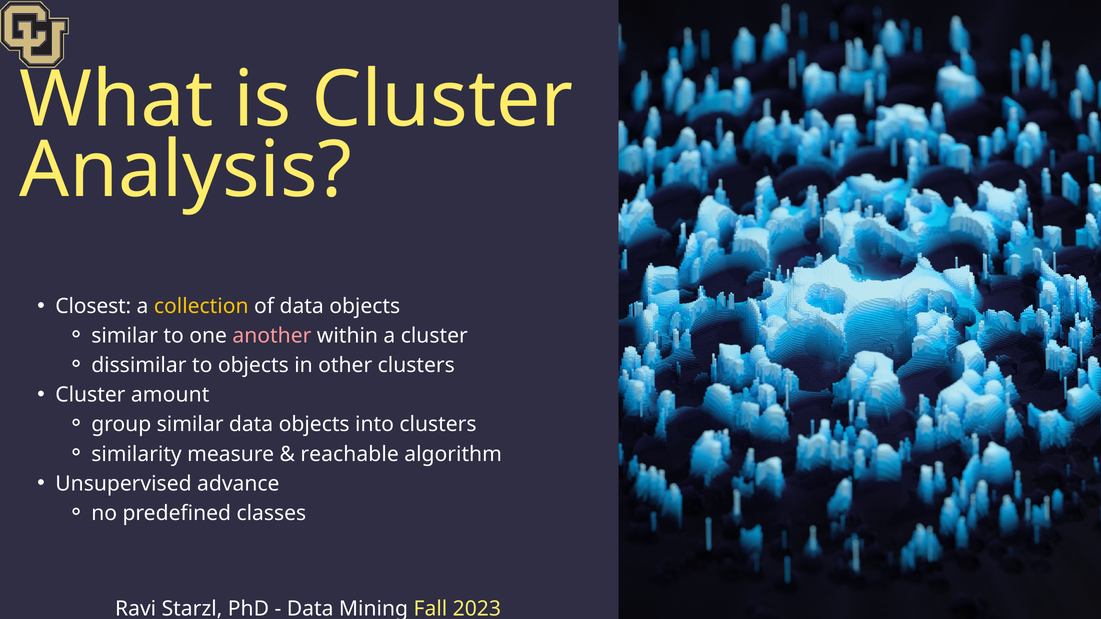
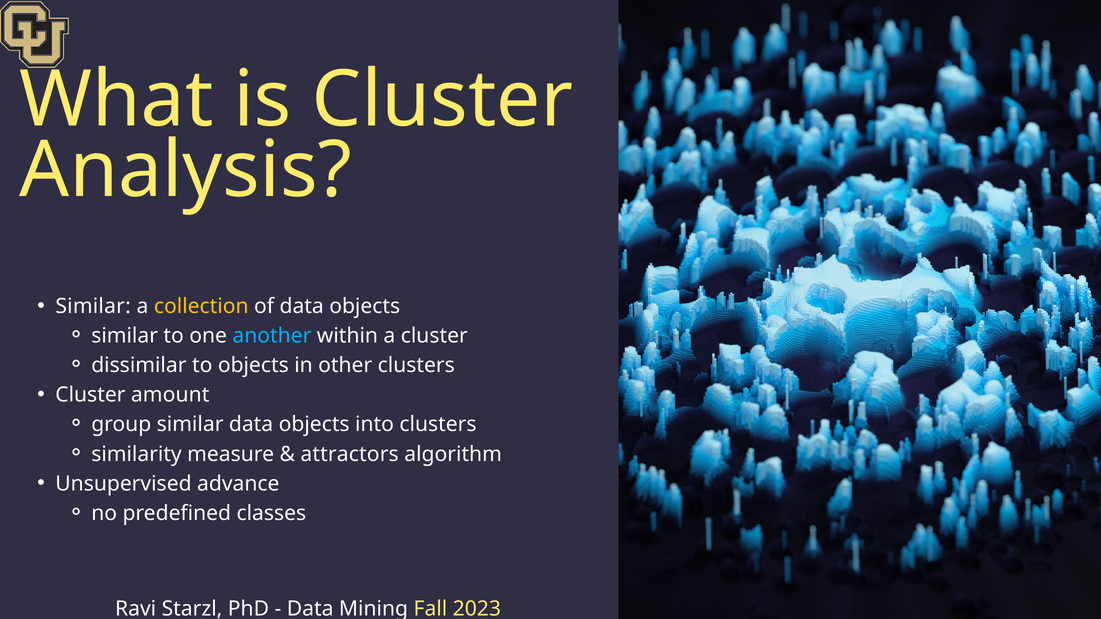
Closest: Closest -> Similar (93, 306)
another colour: pink -> light blue (272, 336)
reachable: reachable -> attractors (350, 454)
